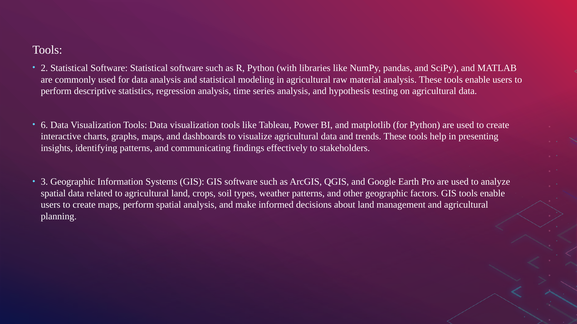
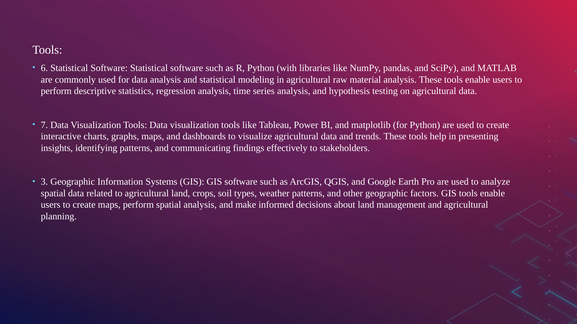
2: 2 -> 6 (44, 68)
6: 6 -> 7 (44, 125)
